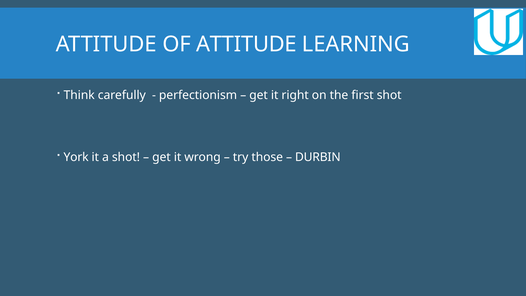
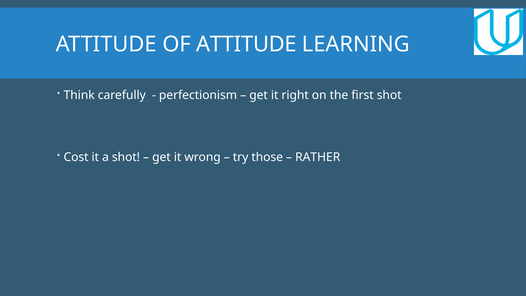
York: York -> Cost (76, 157)
DURBIN: DURBIN -> RATHER (318, 157)
